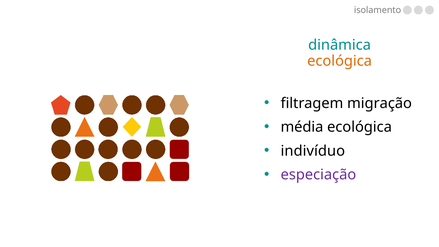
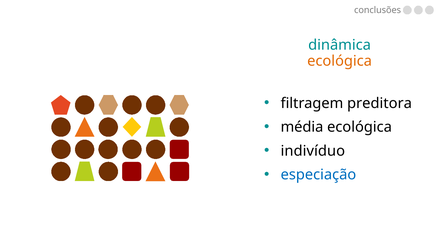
isolamento: isolamento -> conclusões (378, 10)
migração: migração -> preditora (380, 103)
especiação colour: purple -> blue (318, 175)
